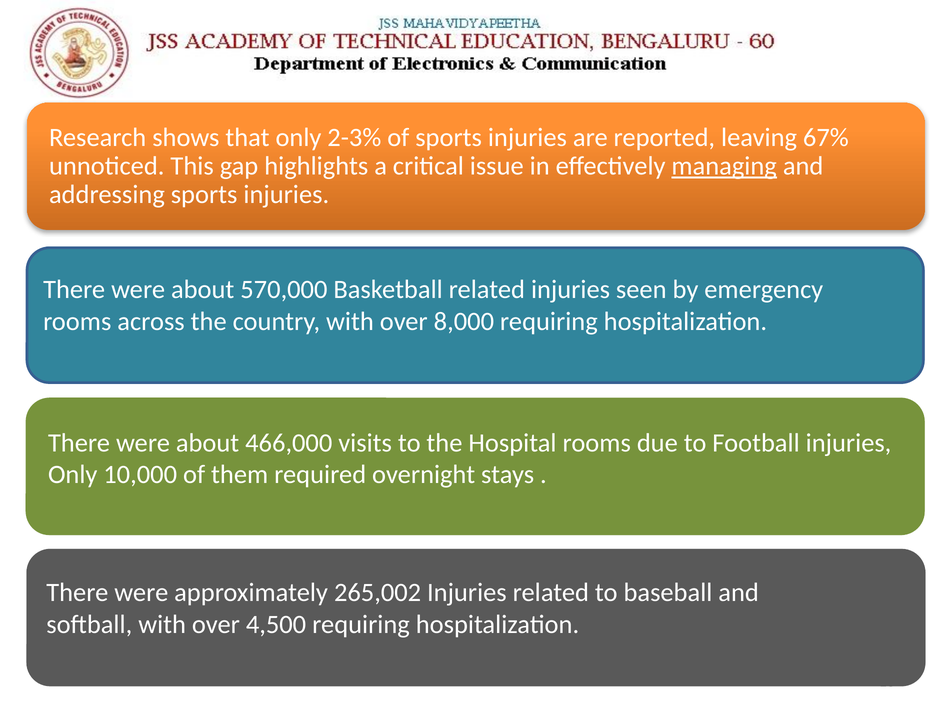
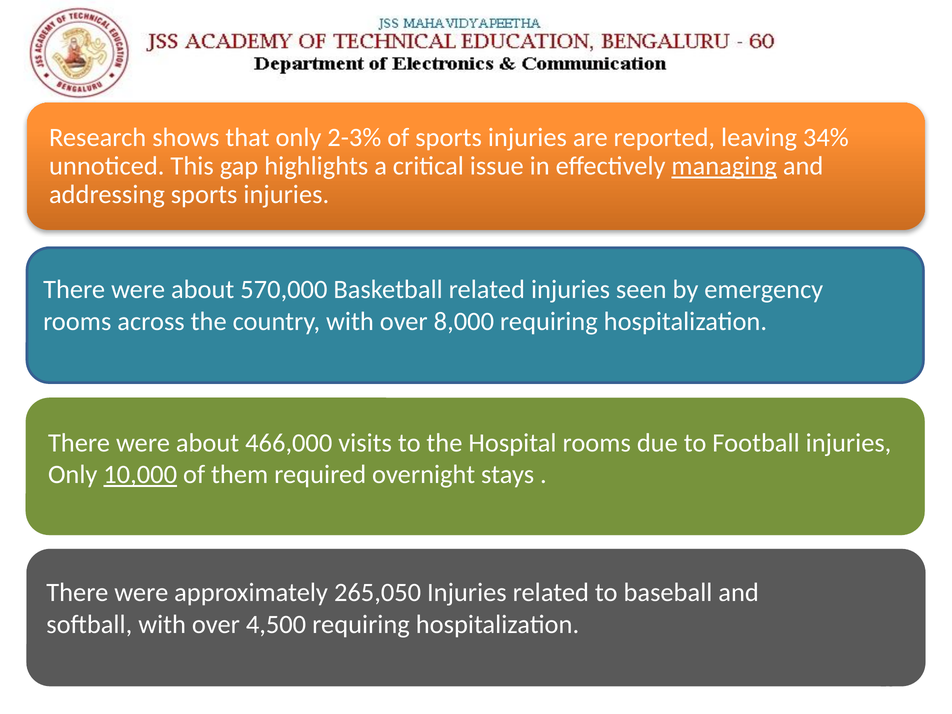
67%: 67% -> 34% (826, 138)
10,000 underline: none -> present (140, 475)
265,002: 265,002 -> 265,050 (378, 593)
